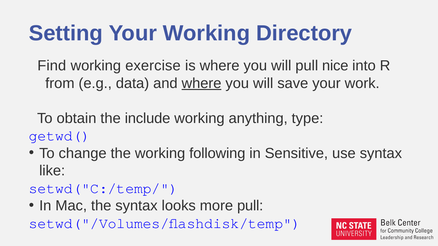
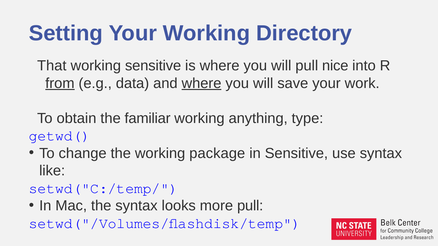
Find: Find -> That (52, 66)
working exercise: exercise -> sensitive (153, 66)
from underline: none -> present (60, 83)
include: include -> familiar (148, 118)
following: following -> package (217, 153)
